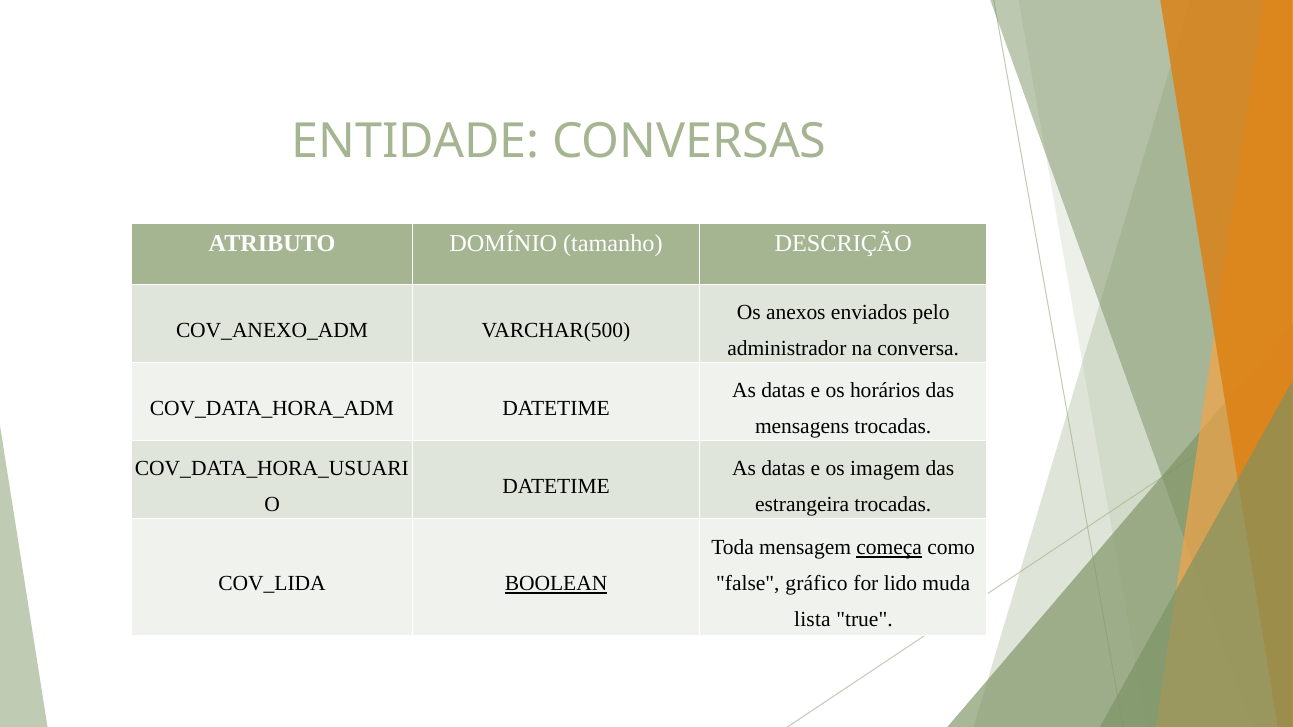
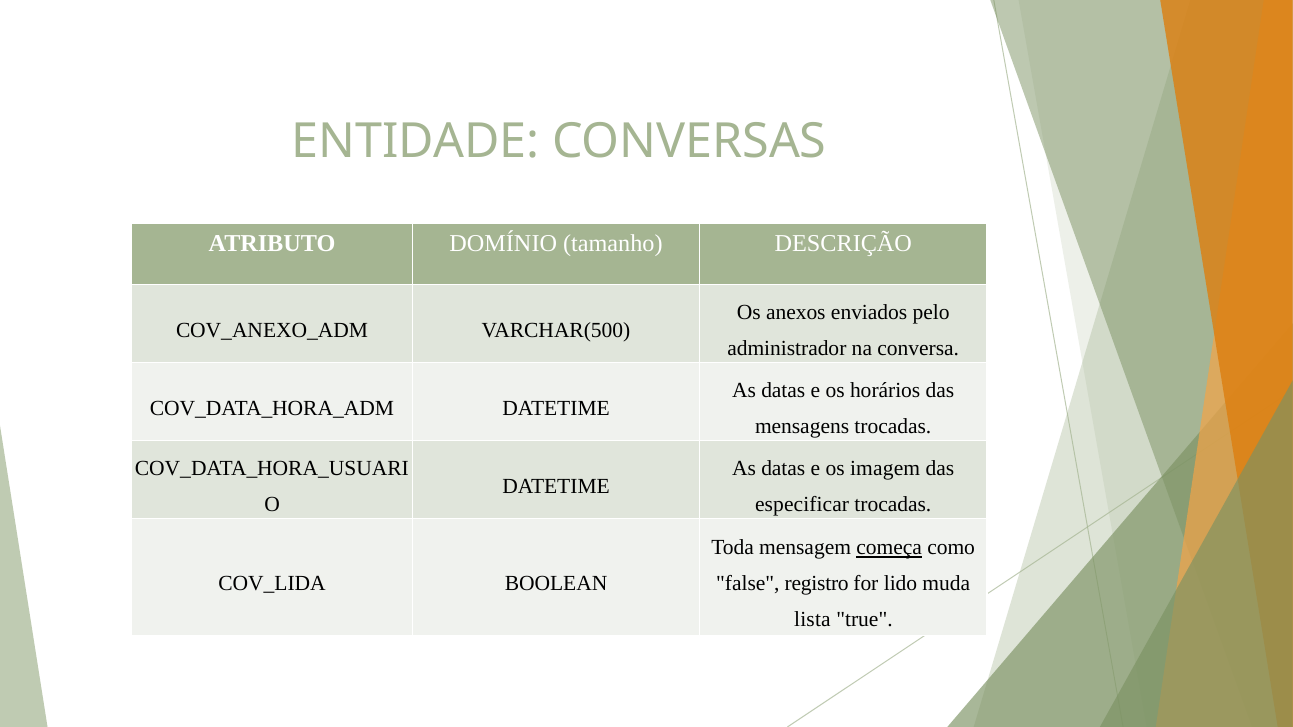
estrangeira: estrangeira -> especificar (802, 504)
BOOLEAN underline: present -> none (556, 584)
gráfico: gráfico -> registro (817, 584)
